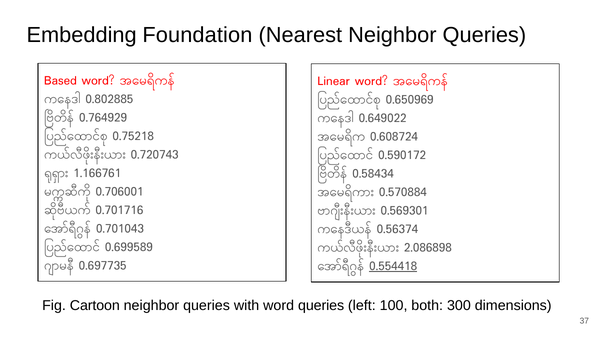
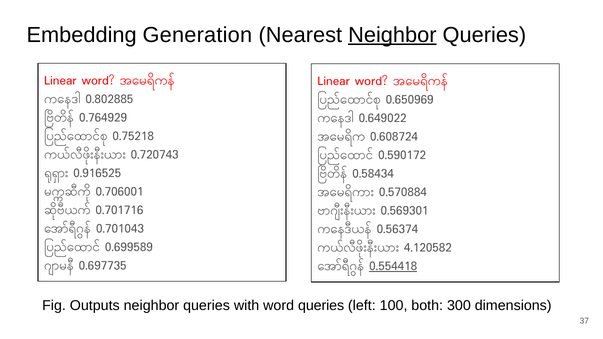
Foundation: Foundation -> Generation (197, 35)
Neighbor underline: none -> present (392, 35)
Based: Based -> Linear (60, 81)
1.166761: 1.166761 -> 0.916525 (97, 173)
2.086898: 2.086898 -> 4.120582 (428, 247)
Cartoon: Cartoon -> Outputs (95, 306)
